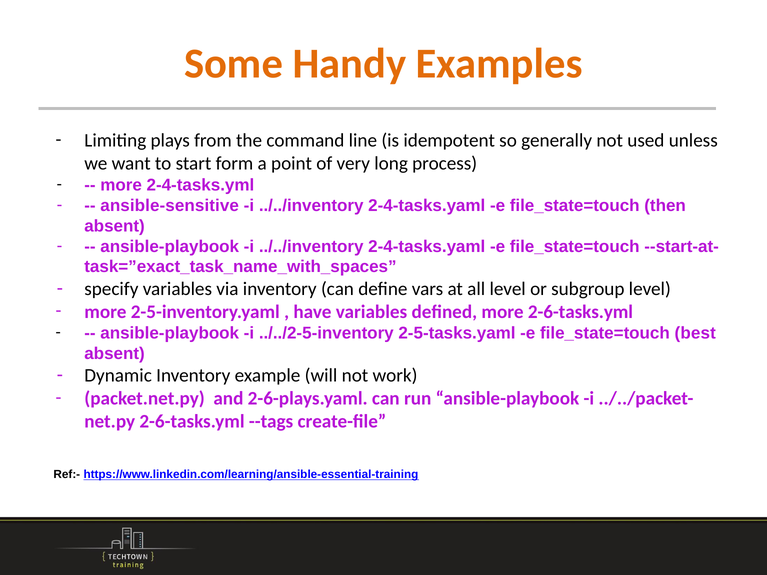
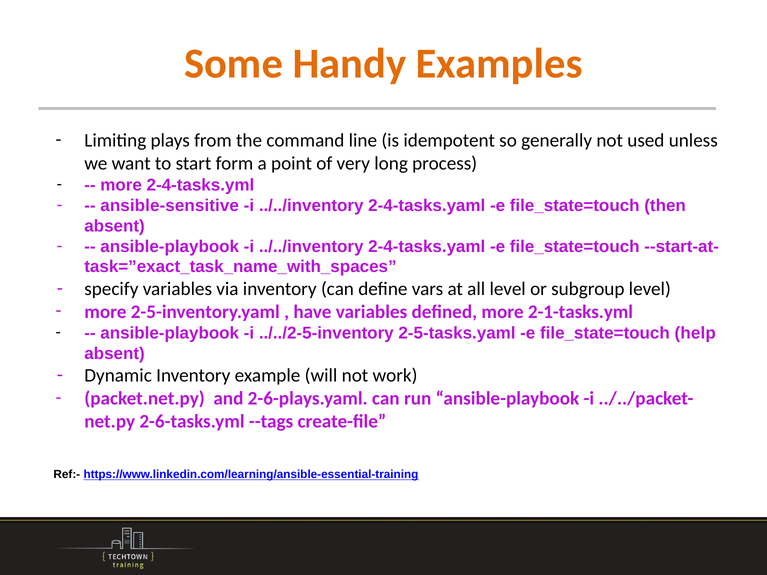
more 2-6-tasks.yml: 2-6-tasks.yml -> 2-1-tasks.yml (580, 312)
best: best -> help (695, 333)
